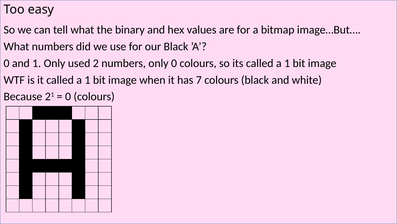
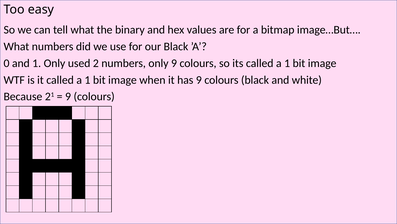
only 0: 0 -> 9 (174, 63)
has 7: 7 -> 9 (199, 80)
0: 0 -> 9 (68, 96)
